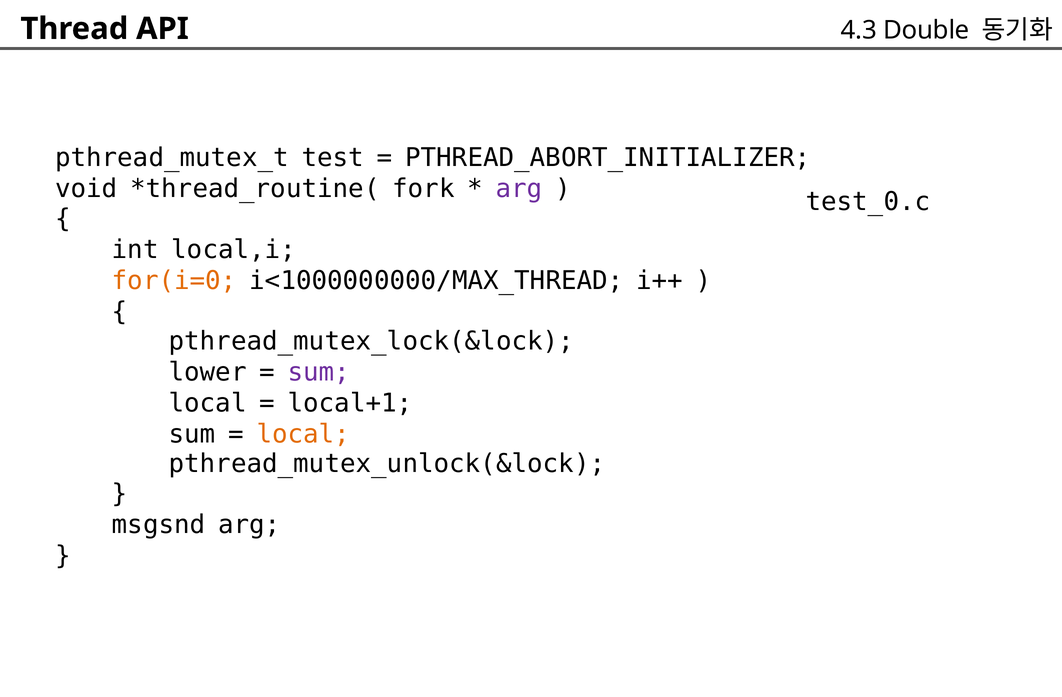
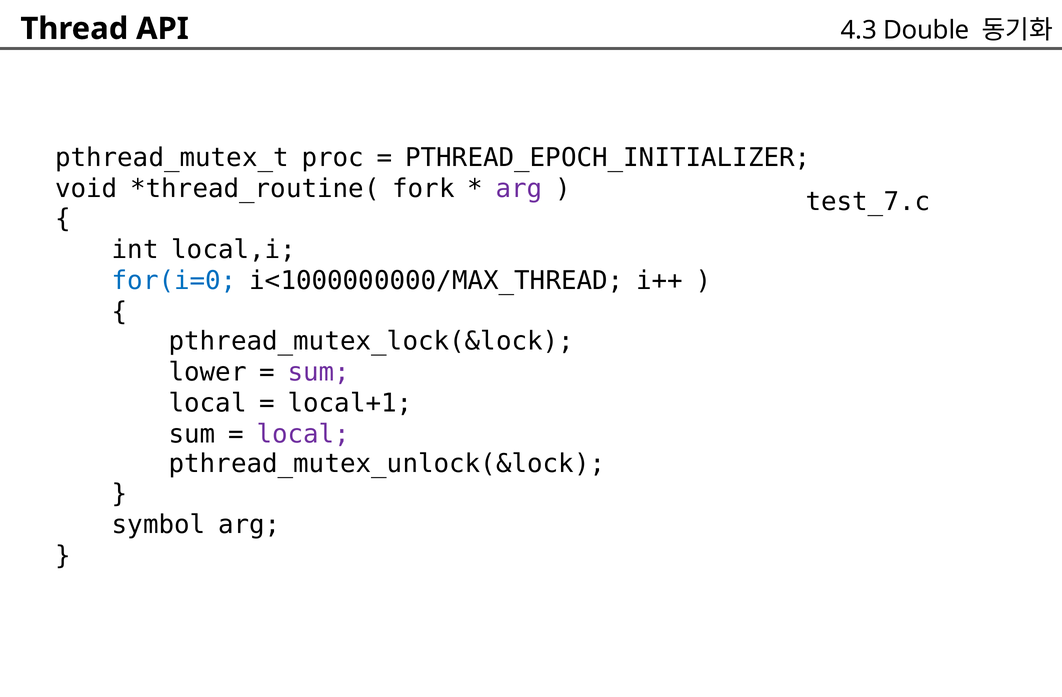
test: test -> proc (333, 158)
PTHREAD_ABORT_INITIALIZER: PTHREAD_ABORT_INITIALIZER -> PTHREAD_EPOCH_INITIALIZER (608, 158)
test_0.c: test_0.c -> test_7.c (868, 202)
for(i=0 colour: orange -> blue (174, 281)
local colour: orange -> purple (303, 435)
msgsnd: msgsnd -> symbol (159, 525)
